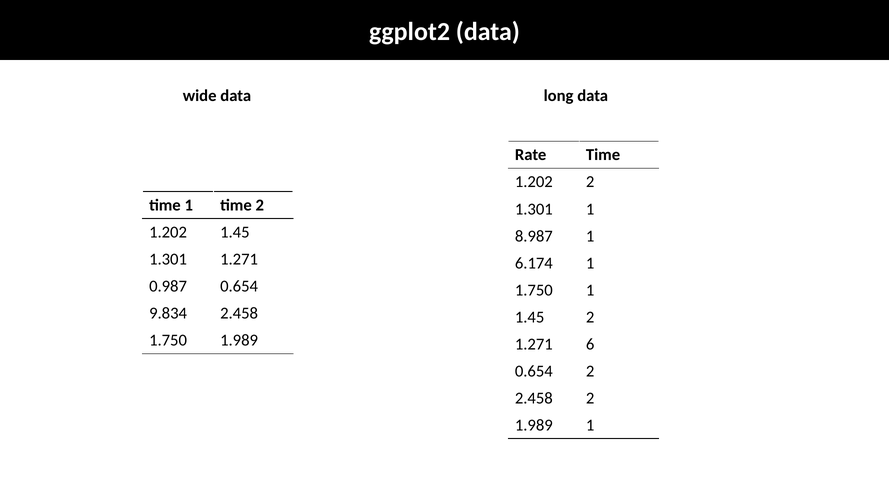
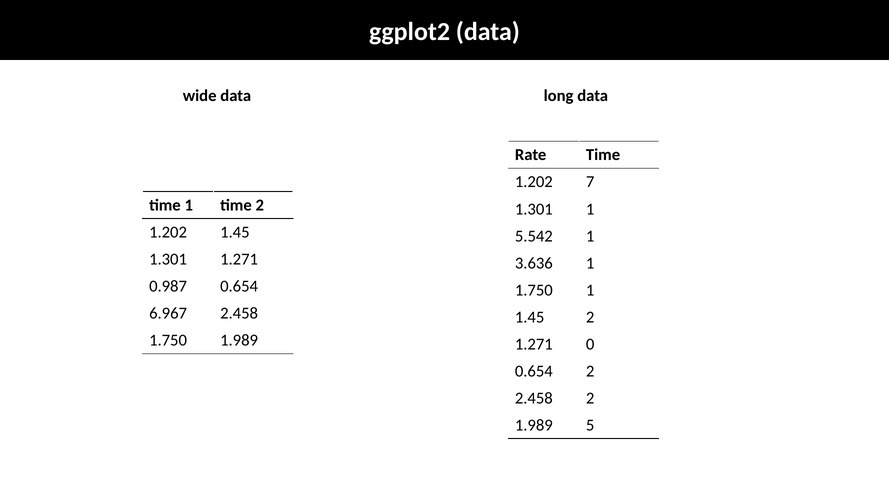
1.202 2: 2 -> 7 (590, 182)
8.987: 8.987 -> 5.542 (534, 236)
6.174: 6.174 -> 3.636 (534, 263)
9.834: 9.834 -> 6.967 (168, 313)
6: 6 -> 0 (590, 344)
1.989 1: 1 -> 5 (590, 425)
